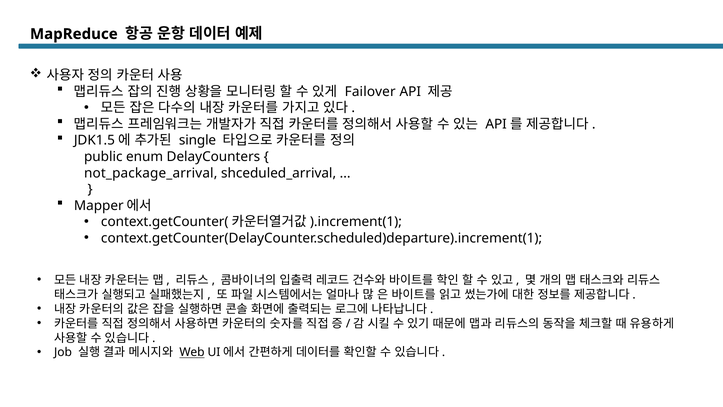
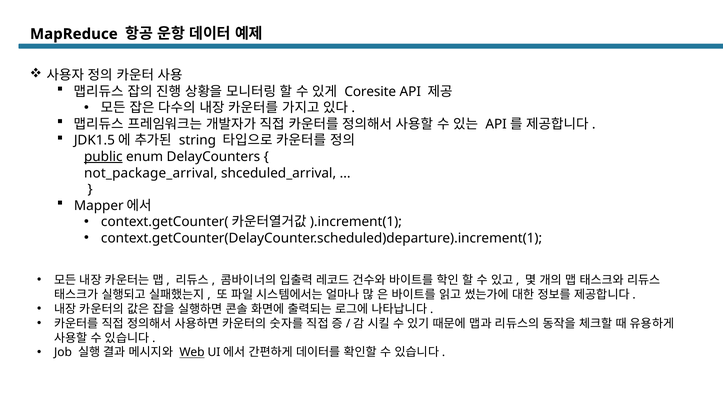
Failover: Failover -> Coresite (370, 92)
single: single -> string (197, 140)
public underline: none -> present (103, 157)
